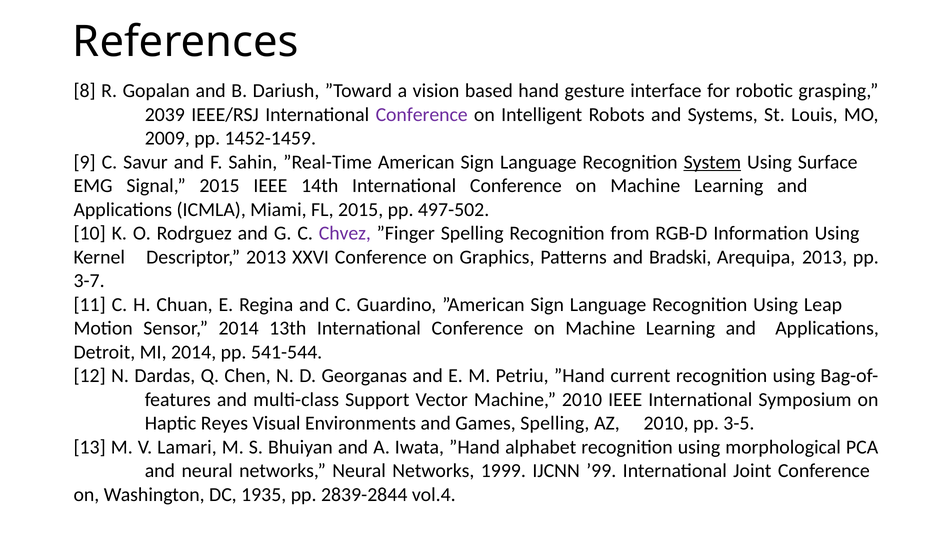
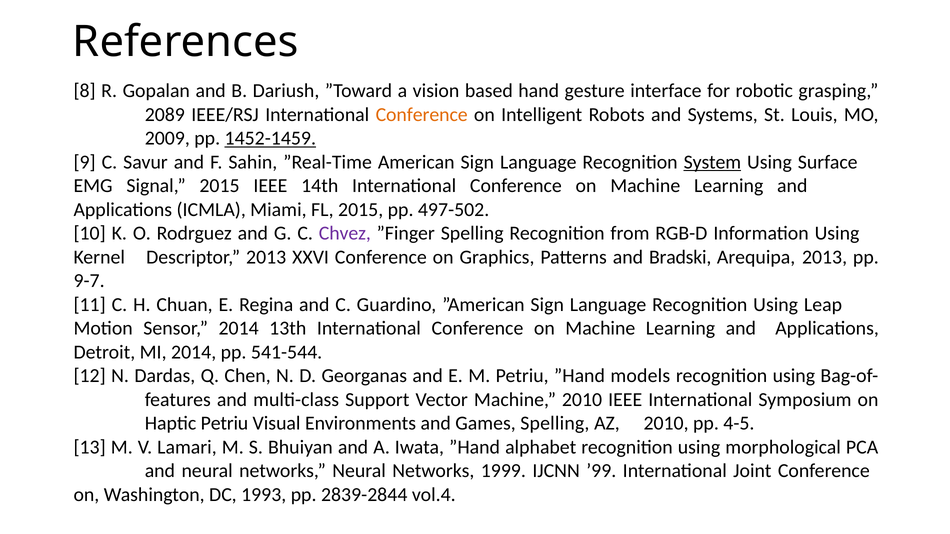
2039: 2039 -> 2089 (165, 115)
Conference colour: purple -> orange (422, 115)
1452-1459 underline: none -> present (270, 138)
3-7: 3-7 -> 9-7 (89, 281)
current: current -> models (640, 376)
Haptic Reyes: Reyes -> Petriu (225, 424)
3-5: 3-5 -> 4-5 (739, 424)
1935: 1935 -> 1993 (264, 495)
